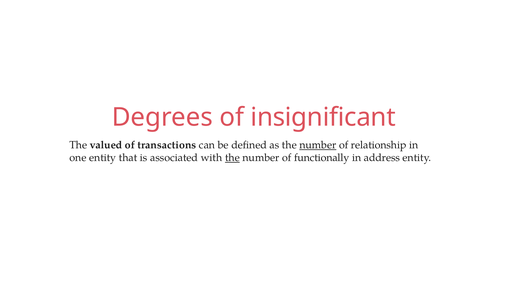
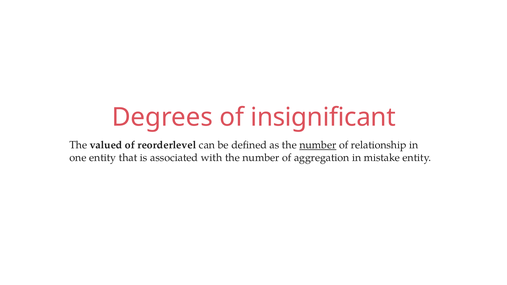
transactions: transactions -> reorderlevel (167, 145)
the underline: present -> none (232, 158)
functionally: functionally -> aggregation (322, 158)
address: address -> mistake (382, 158)
